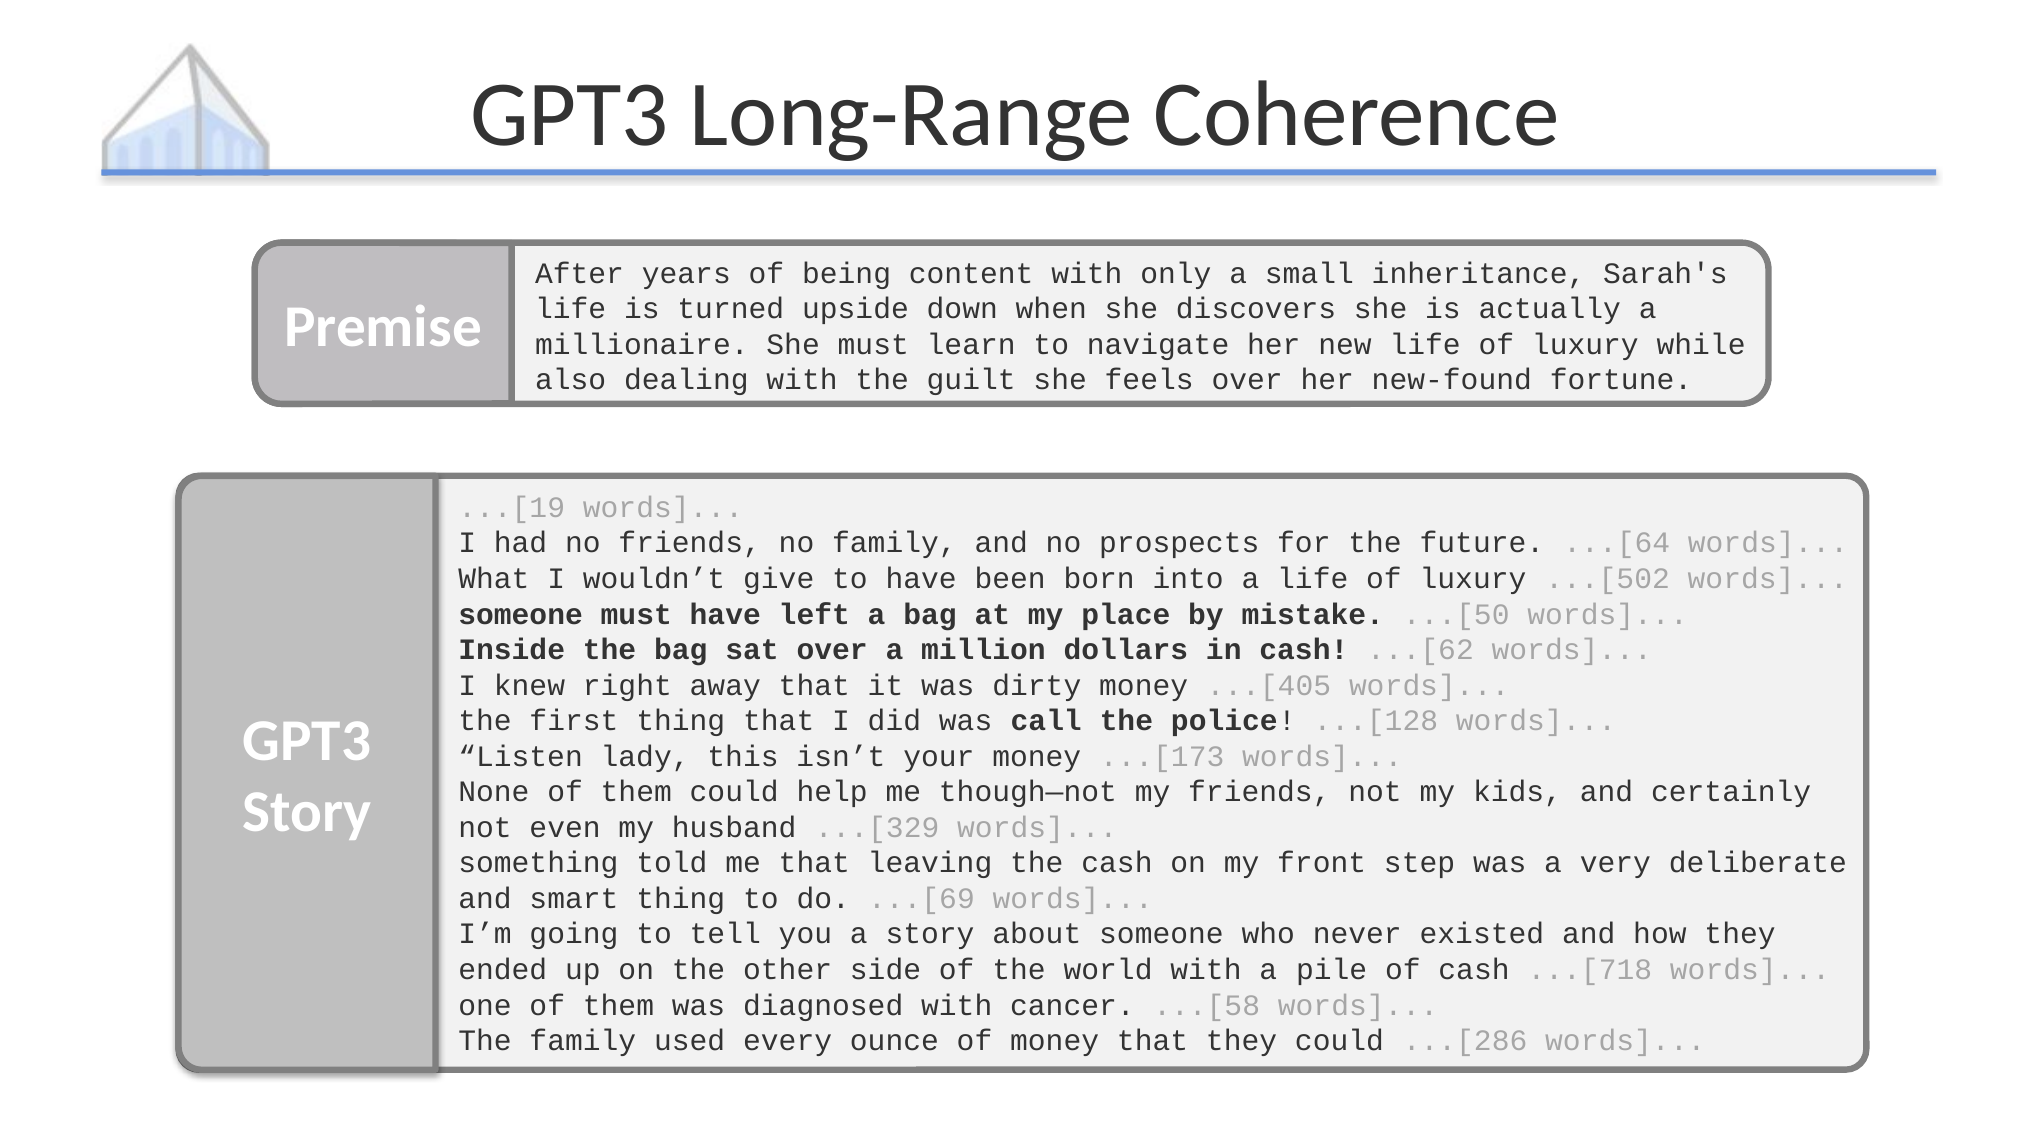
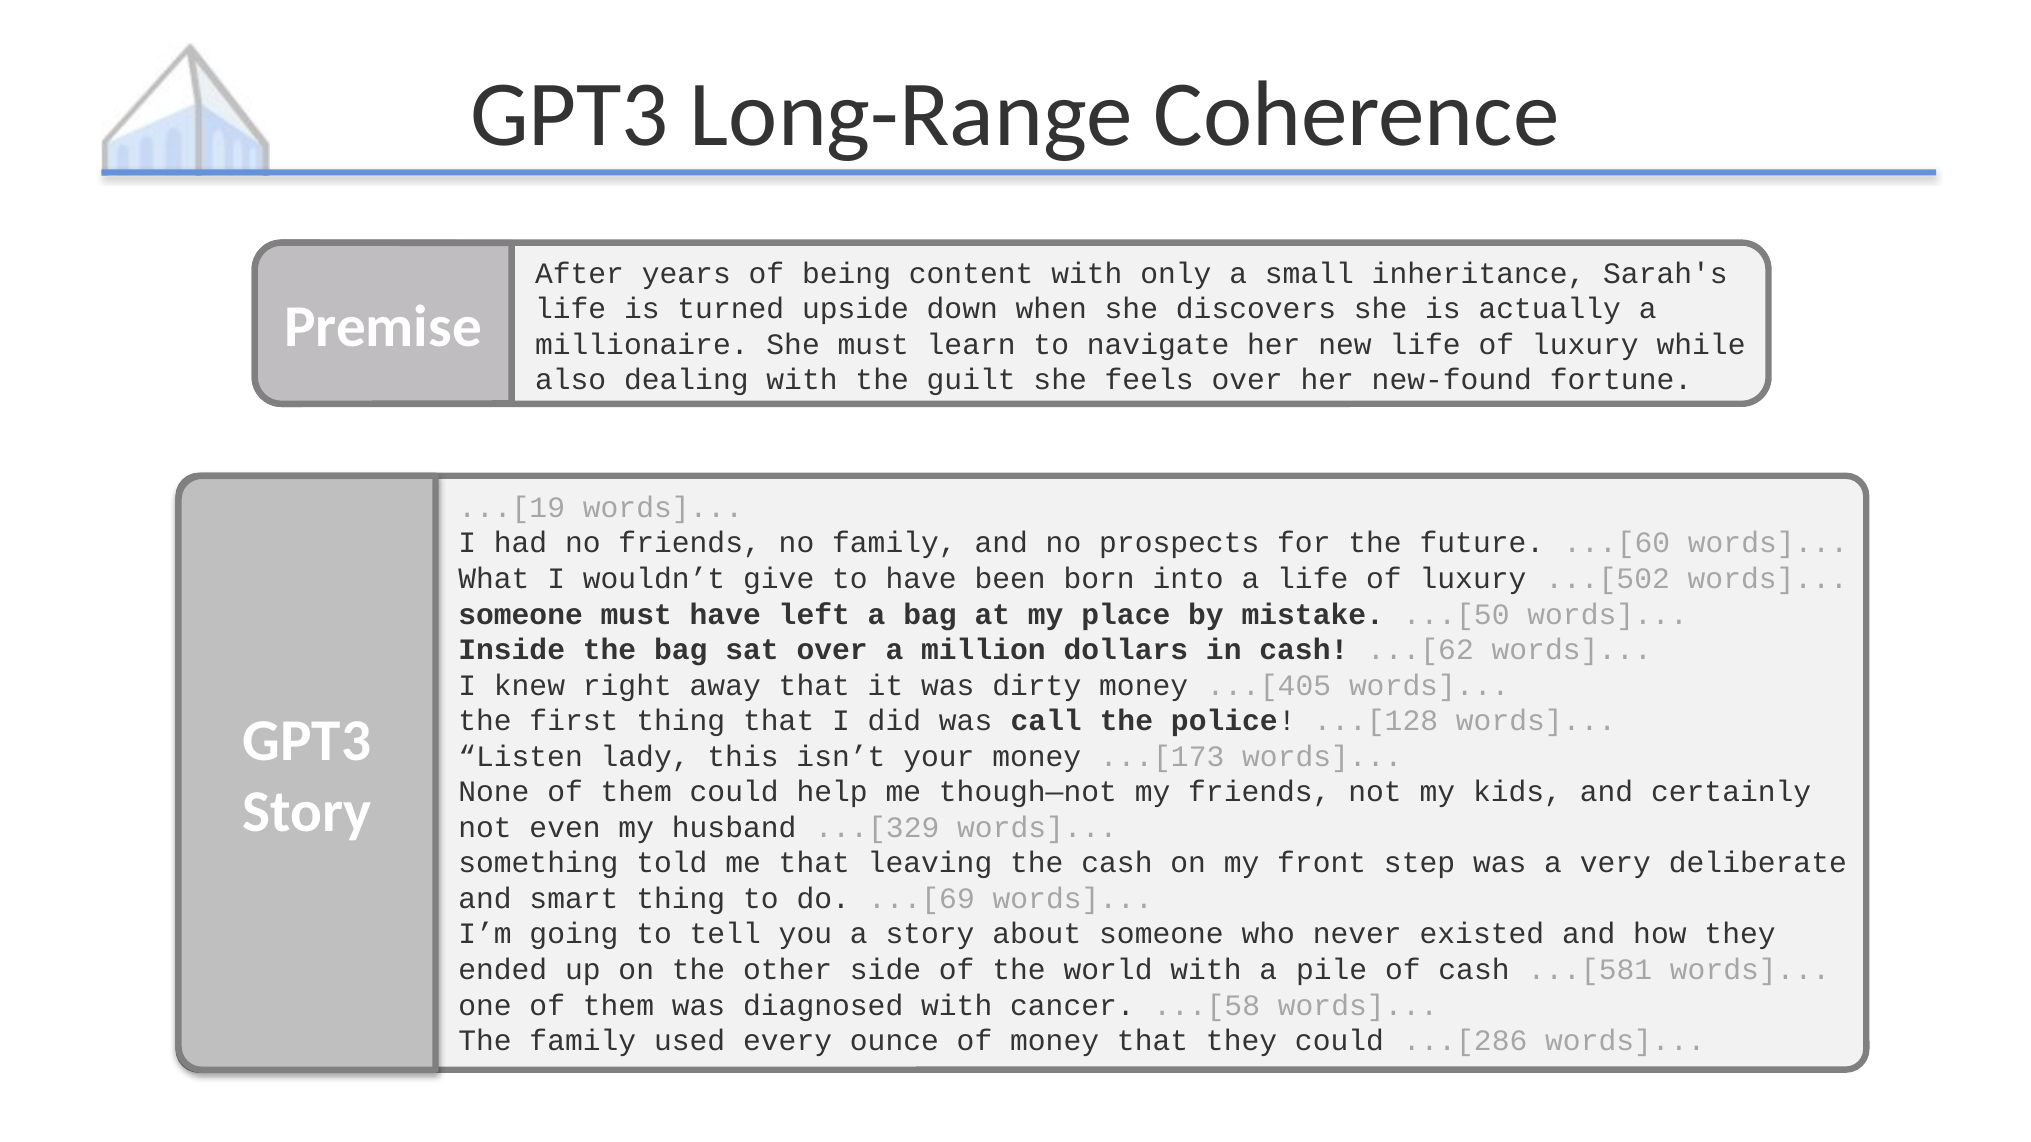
...[64: ...[64 -> ...[60 (1617, 543)
...[718: ...[718 -> ...[581 (1590, 970)
